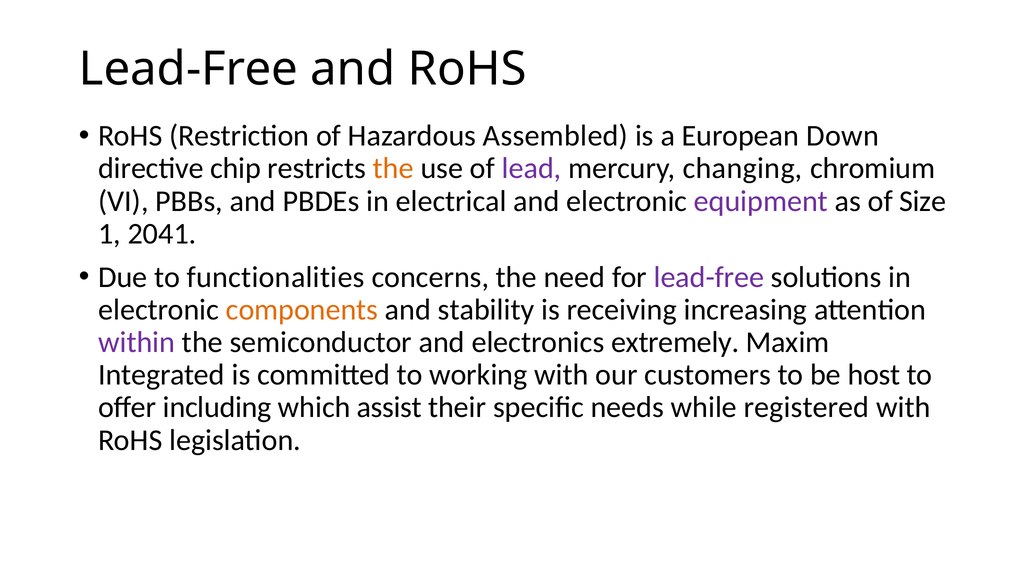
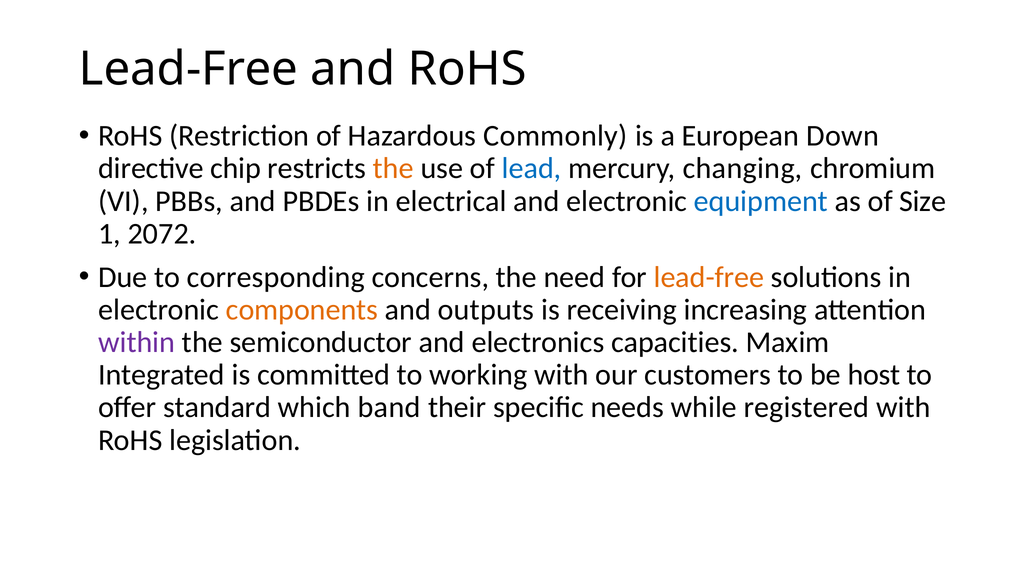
Assembled: Assembled -> Commonly (555, 136)
lead colour: purple -> blue (532, 168)
equipment colour: purple -> blue (761, 201)
2041: 2041 -> 2072 (162, 234)
functionalities: functionalities -> corresponding (276, 277)
lead-free colour: purple -> orange (709, 277)
stability: stability -> outputs (486, 309)
extremely: extremely -> capacities (675, 342)
including: including -> standard (217, 407)
assist: assist -> band (389, 407)
